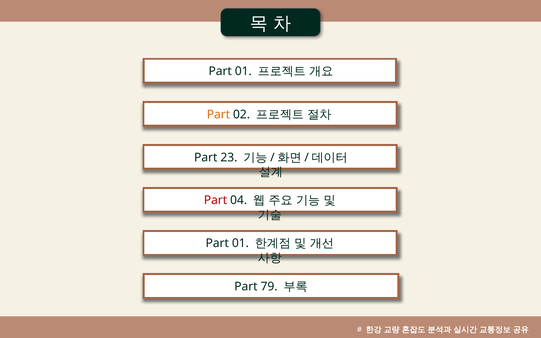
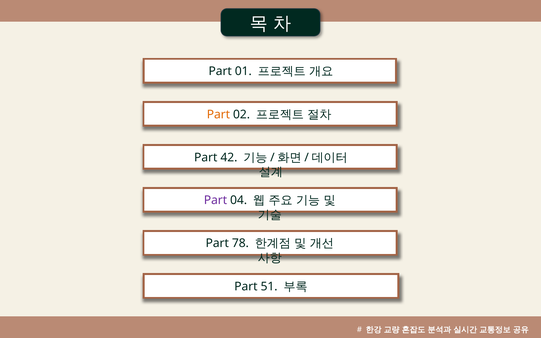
23: 23 -> 42 (229, 158)
Part colour: red -> purple (215, 200)
01: 01 -> 78 (240, 243)
79: 79 -> 51 (269, 287)
